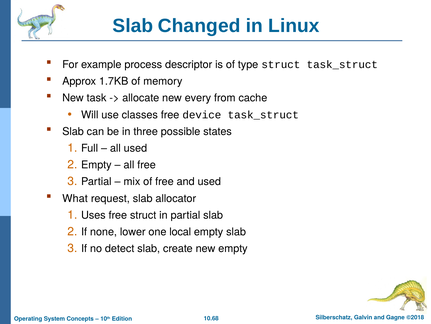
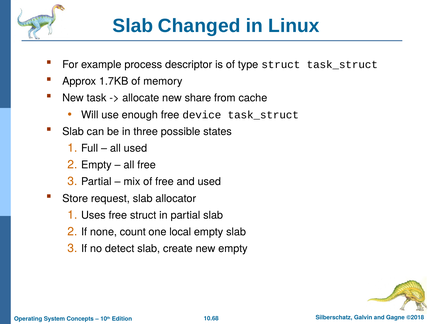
every: every -> share (198, 98)
classes: classes -> enough (140, 115)
What: What -> Store (75, 198)
lower: lower -> count (133, 231)
